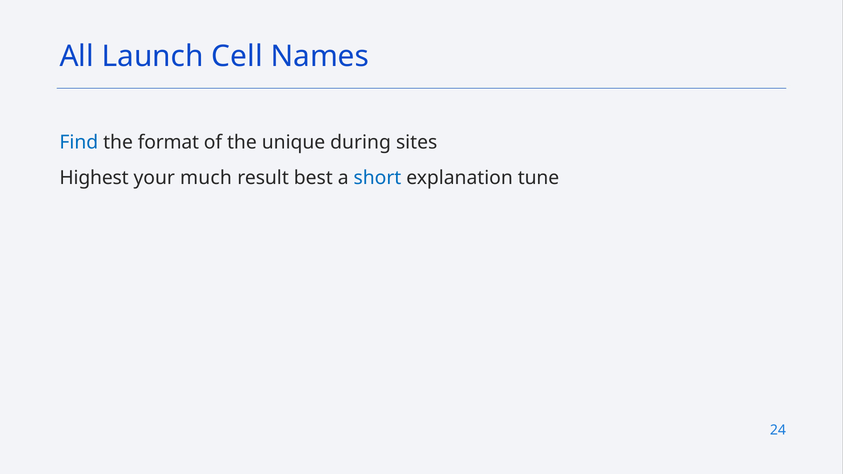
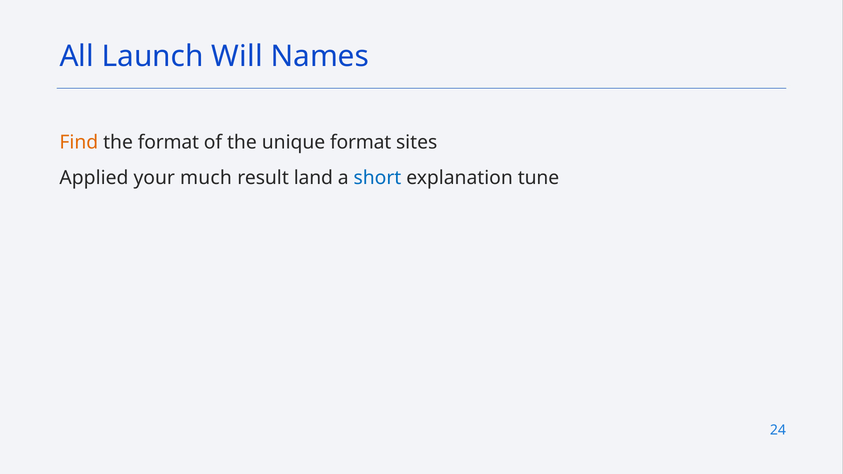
Cell: Cell -> Will (237, 56)
Find colour: blue -> orange (79, 142)
unique during: during -> format (361, 142)
Highest: Highest -> Applied (94, 178)
best: best -> land (313, 178)
